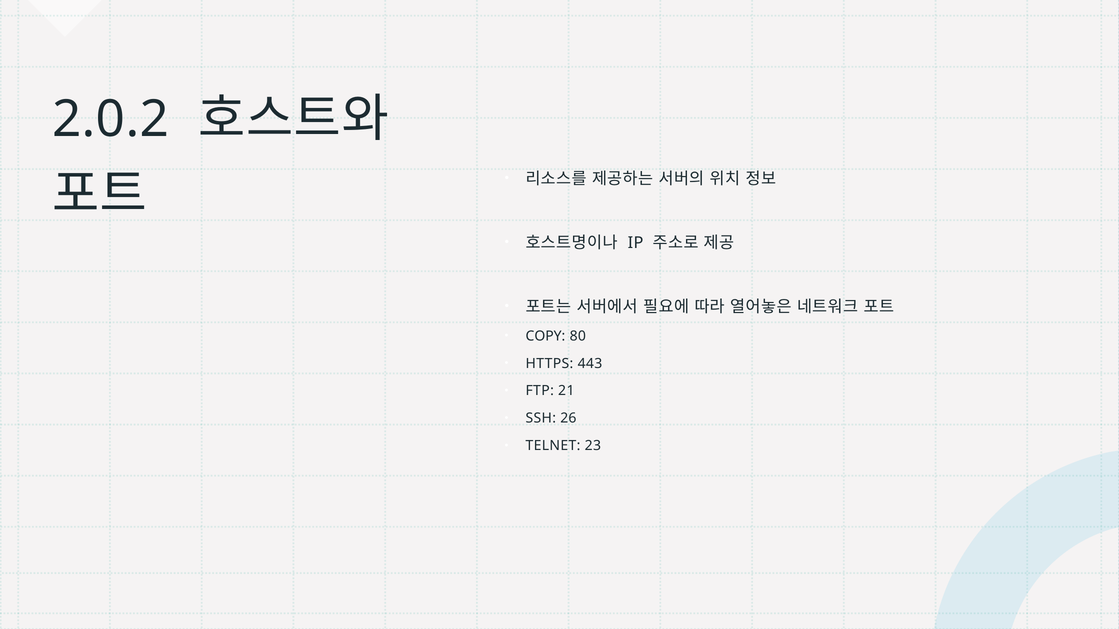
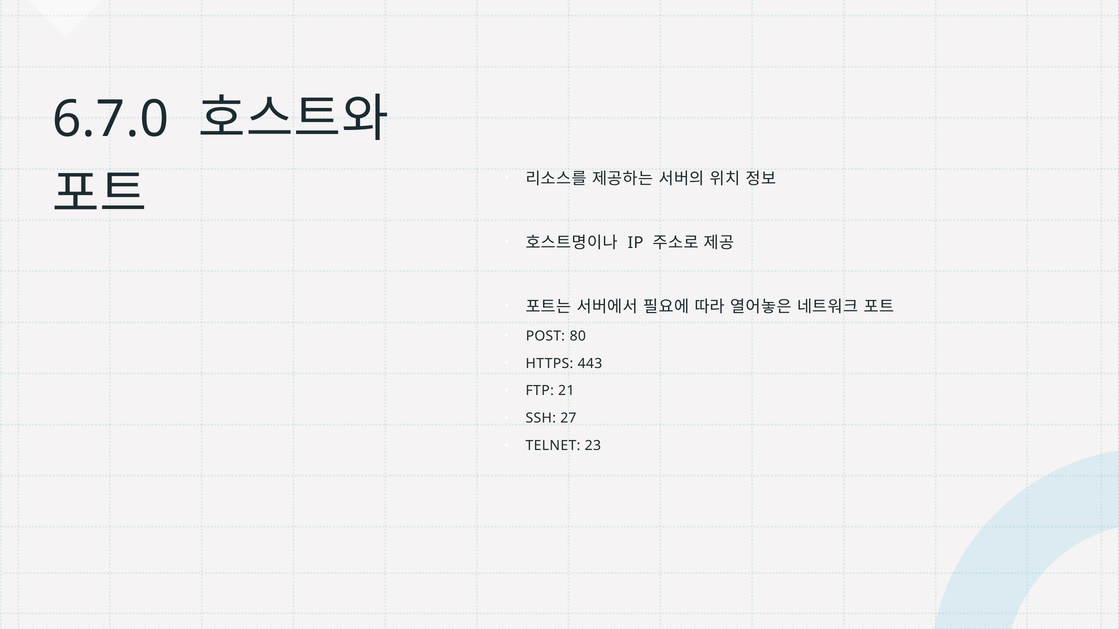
2.0.2: 2.0.2 -> 6.7.0 (111, 120)
COPY: COPY -> POST (545, 336)
26: 26 -> 27 (568, 419)
